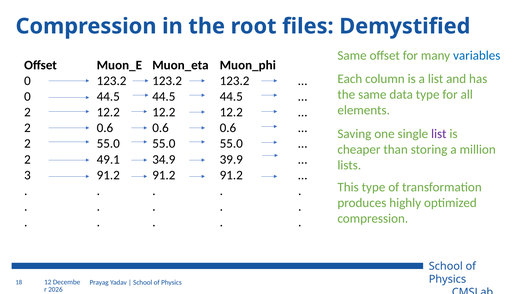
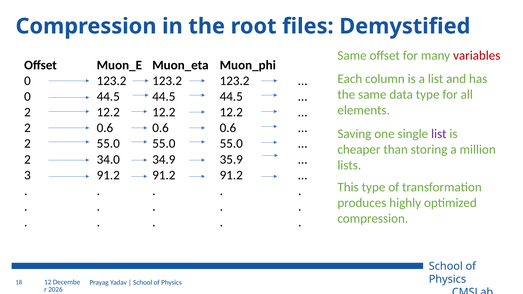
variables colour: blue -> red (477, 55)
49.1: 49.1 -> 34.0 (108, 159)
39.9: 39.9 -> 35.9 (231, 159)
